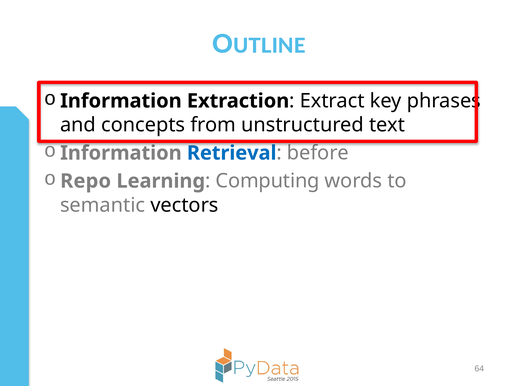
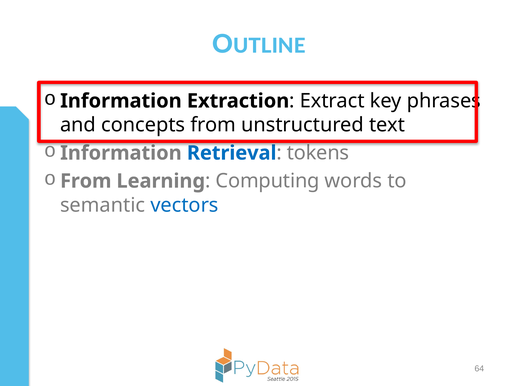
before: before -> tokens (318, 153)
Repo: Repo -> From (86, 181)
vectors colour: black -> blue (184, 205)
